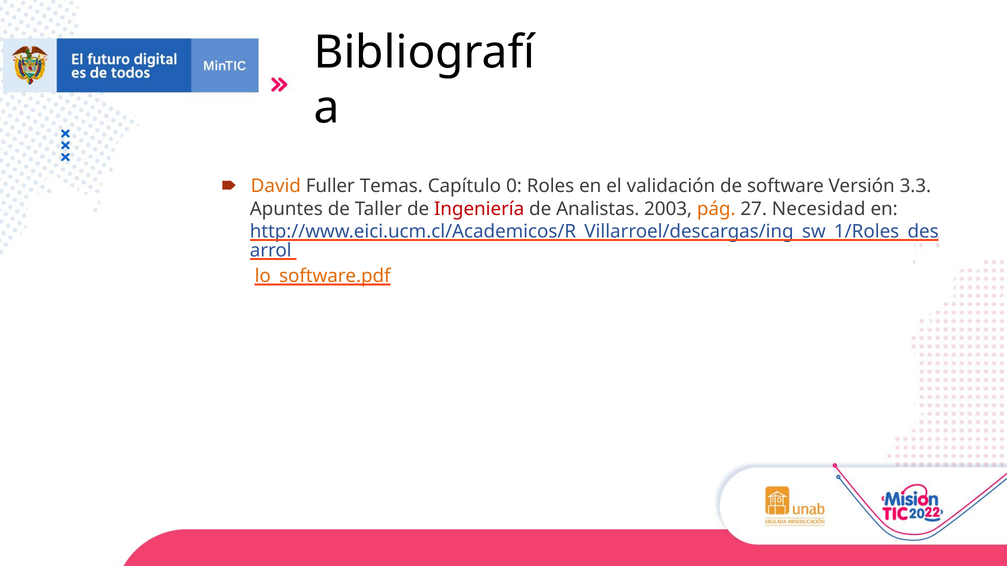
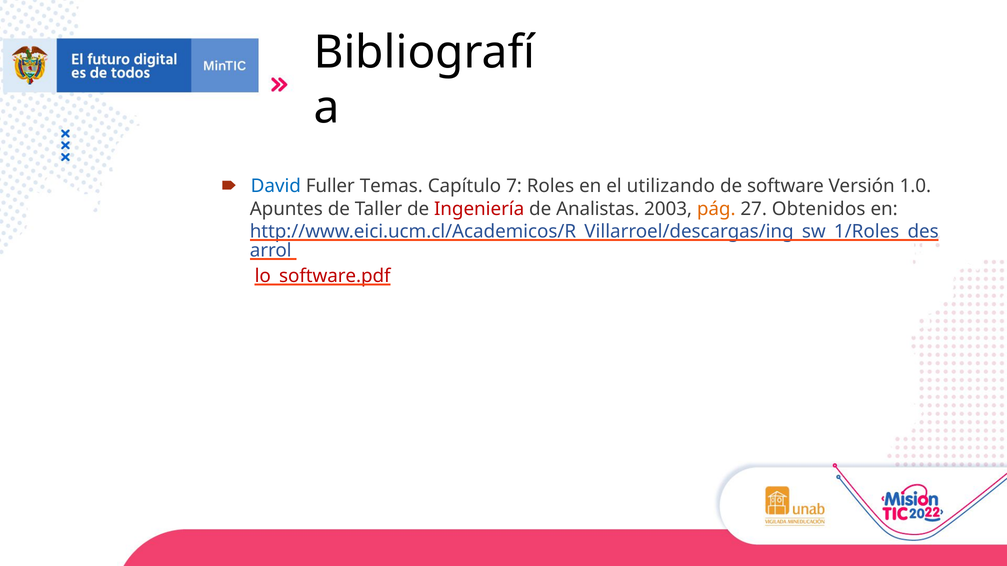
David colour: orange -> blue (276, 186)
0: 0 -> 7 (514, 186)
validación: validación -> utilizando (671, 186)
3.3: 3.3 -> 1.0 (915, 186)
Necesidad: Necesidad -> Obtenidos (819, 209)
lo_software.pdf colour: orange -> red (323, 276)
